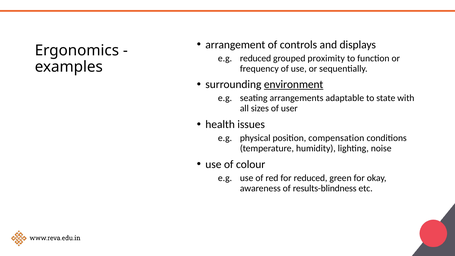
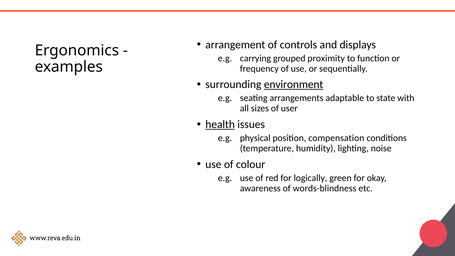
e.g reduced: reduced -> carrying (255, 58)
health underline: none -> present (220, 124)
for reduced: reduced -> logically (310, 178)
results-blindness: results-blindness -> words-blindness (325, 188)
